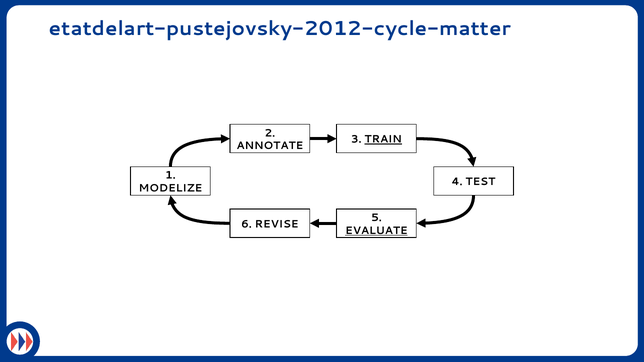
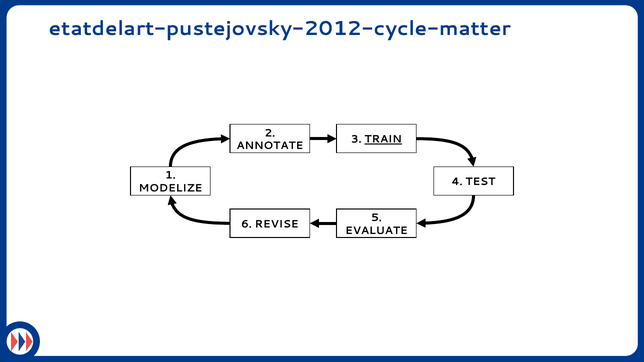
EVALUATE underline: present -> none (376, 231)
